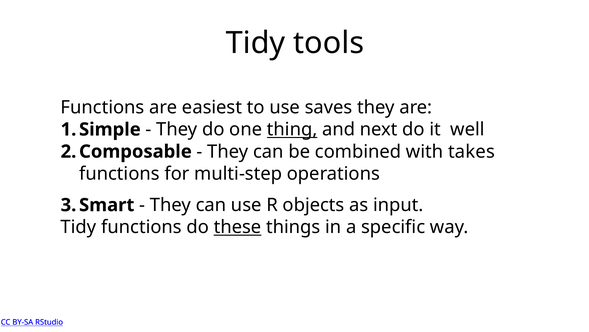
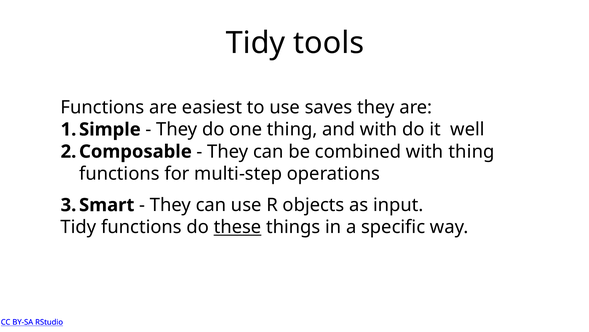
thing underline: present -> none (292, 129)
and next: next -> with (379, 129)
with takes: takes -> thing (471, 151)
